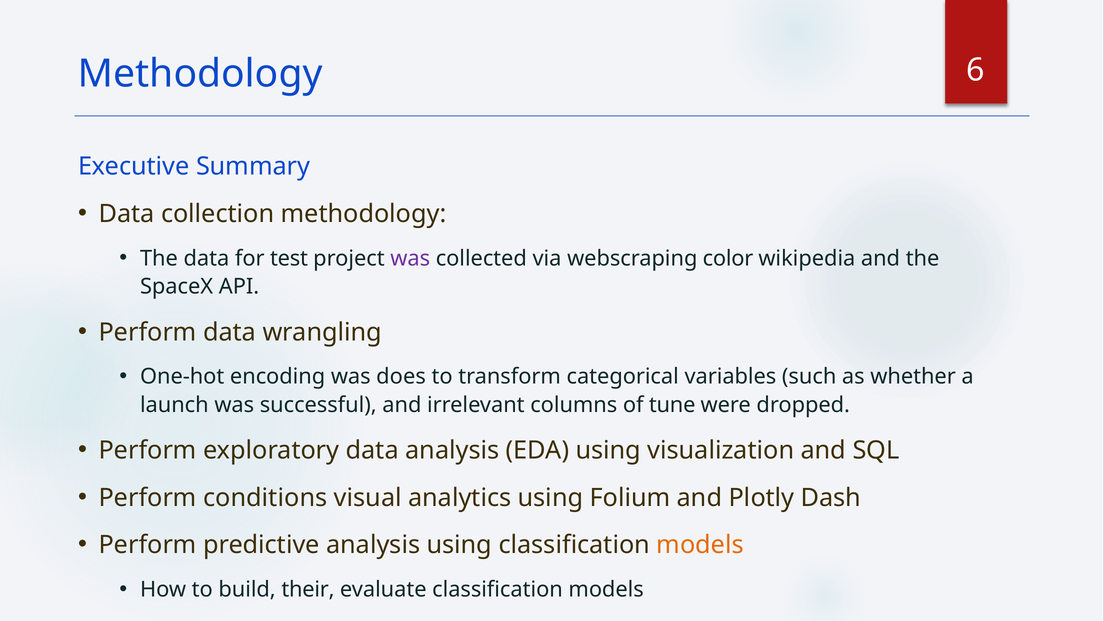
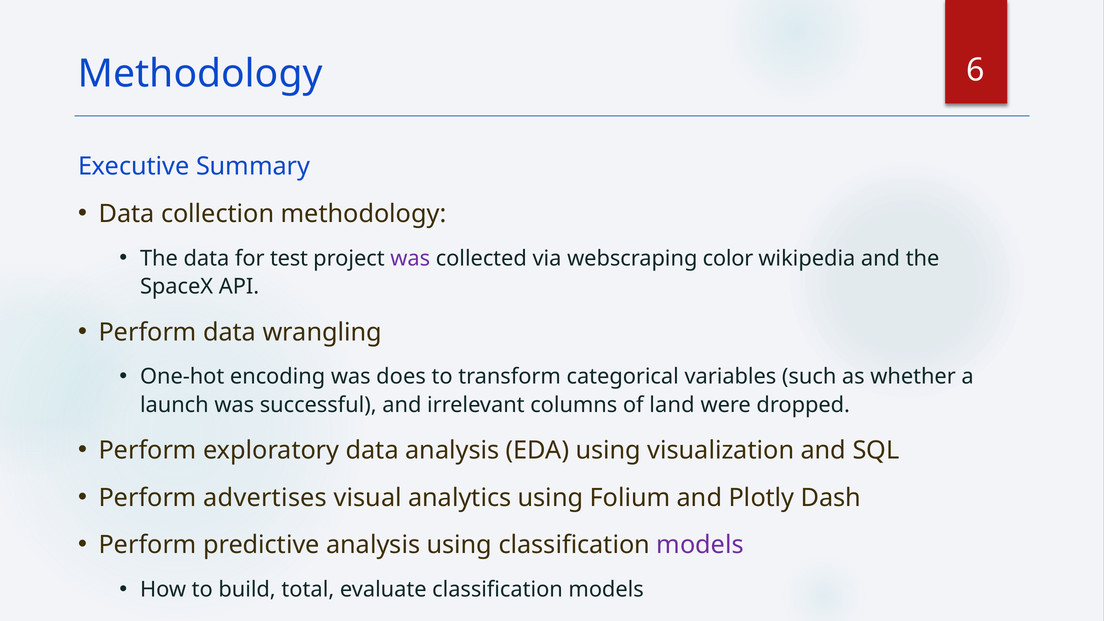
tune: tune -> land (672, 405)
conditions: conditions -> advertises (265, 498)
models colour: orange -> purple (700, 545)
their: their -> total (308, 590)
